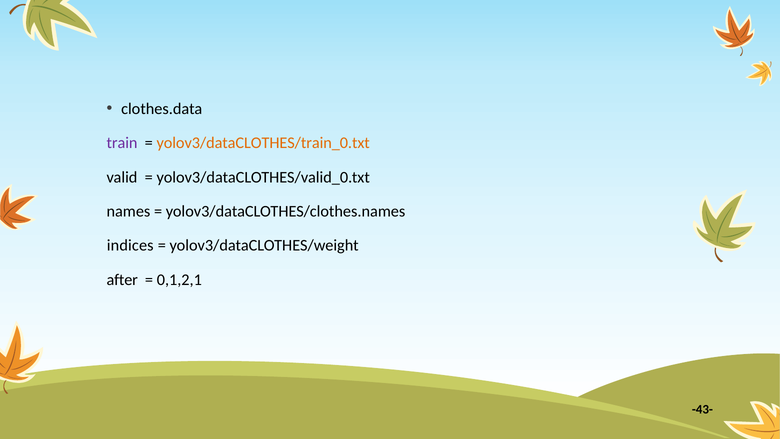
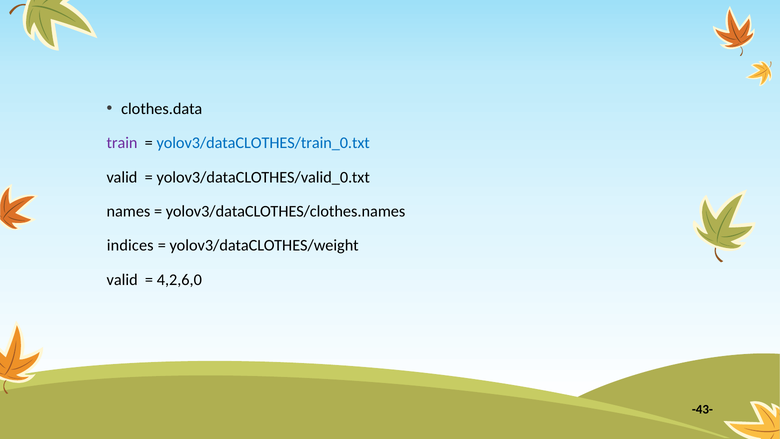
yolov3/dataCLOTHES/train_0.txt colour: orange -> blue (263, 143)
after: after -> valid (122, 280)
0,1,2,1: 0,1,2,1 -> 4,2,6,0 (179, 280)
